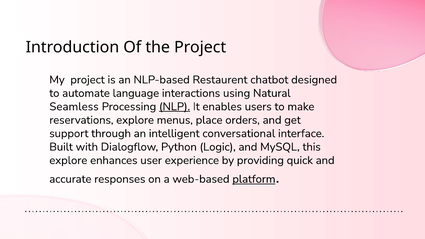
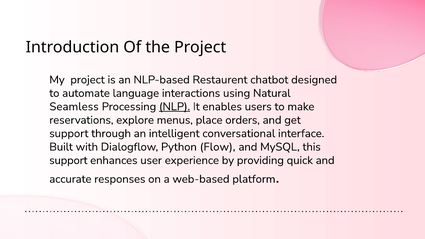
Logic: Logic -> Flow (218, 147)
explore: explore -> support (68, 160)
platform underline: present -> none (254, 179)
